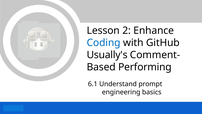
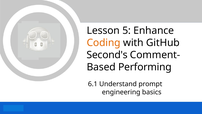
2: 2 -> 5 (127, 30)
Coding colour: blue -> orange (104, 43)
Usually's: Usually's -> Second's (107, 55)
